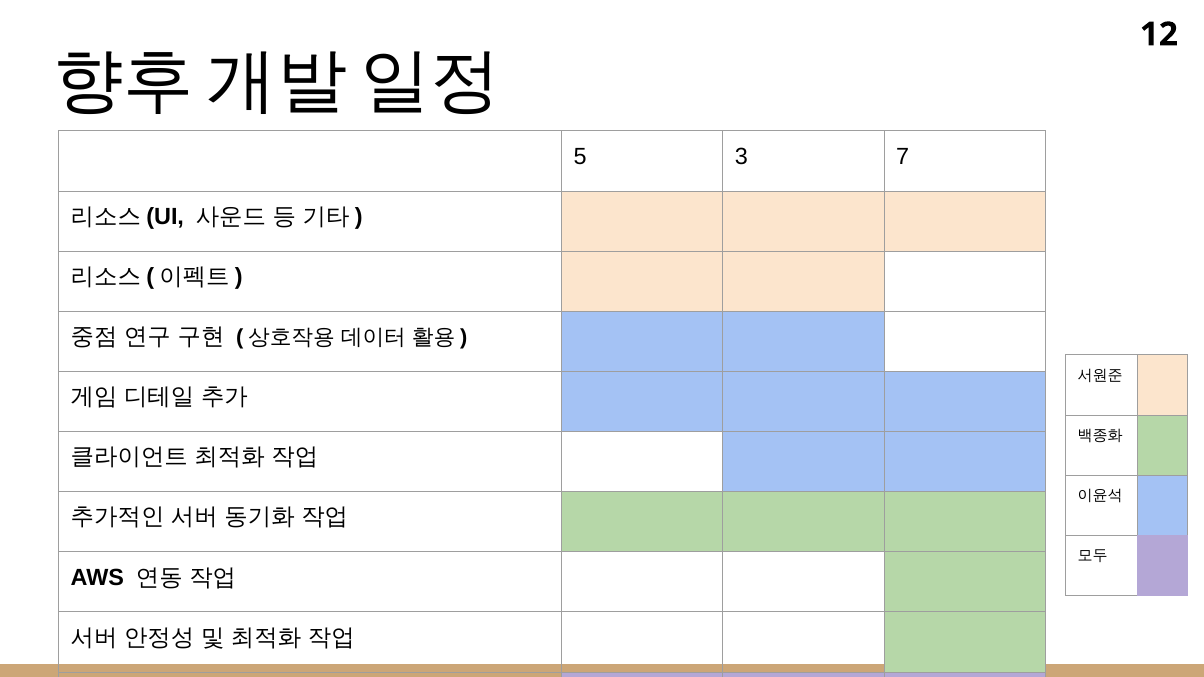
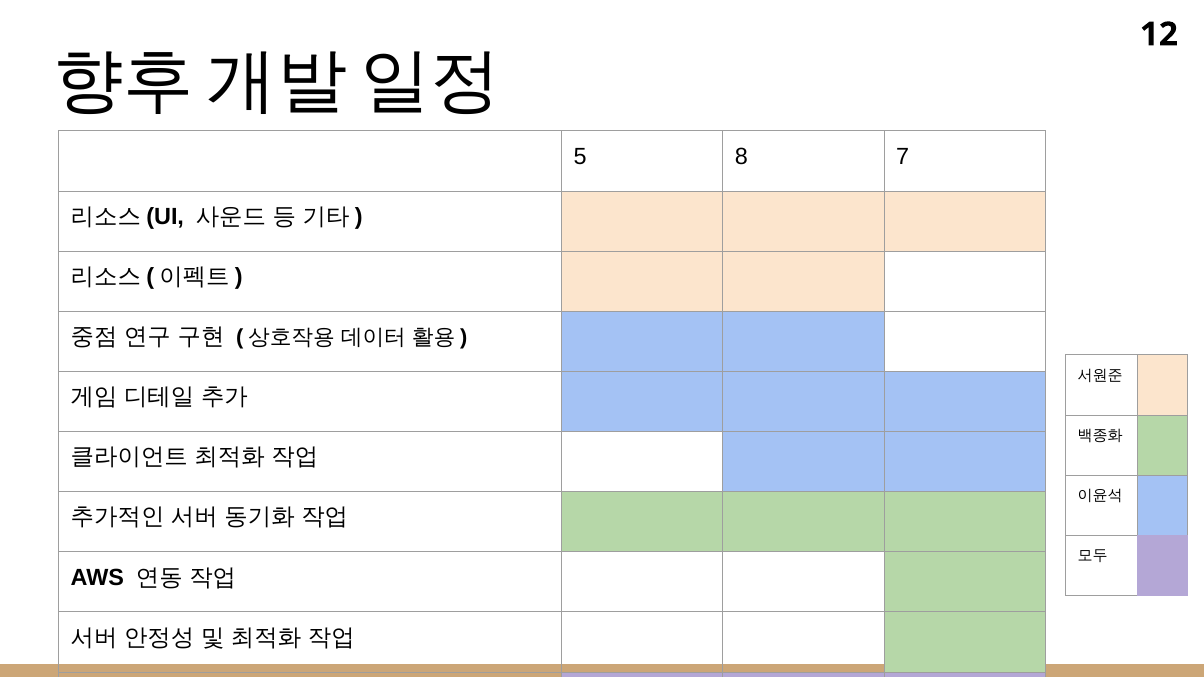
3: 3 -> 8 (741, 157)
